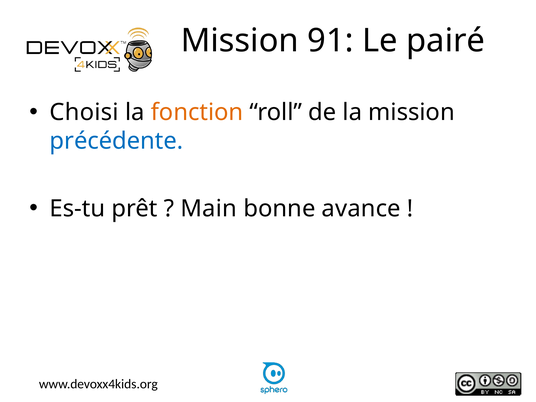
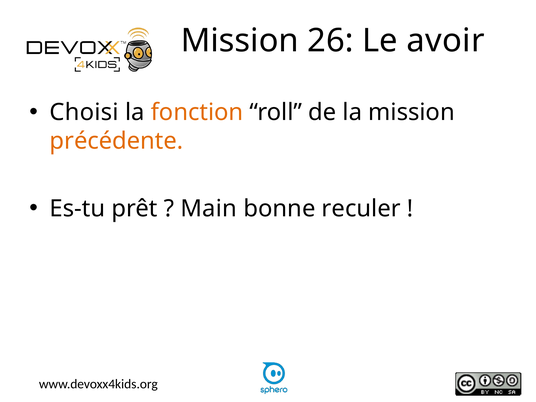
91: 91 -> 26 (330, 41)
pairé: pairé -> avoir (445, 41)
précédente colour: blue -> orange (116, 141)
avance: avance -> reculer (361, 209)
